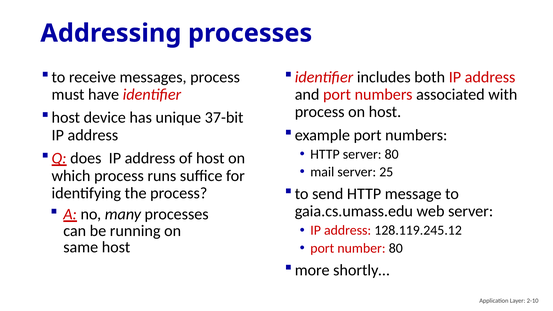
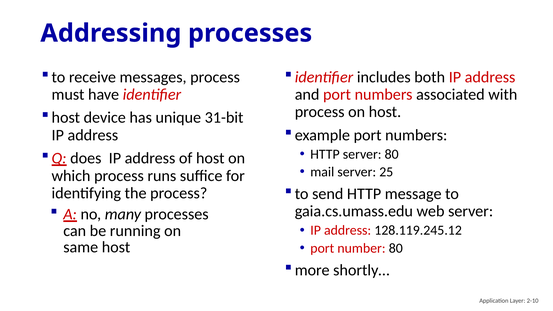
37-bit: 37-bit -> 31-bit (224, 118)
